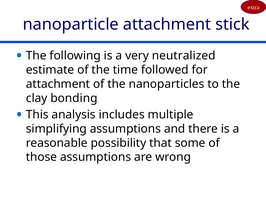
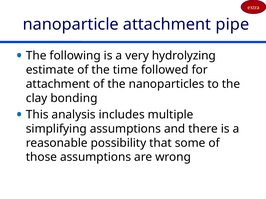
stick: stick -> pipe (232, 24)
neutralized: neutralized -> hydrolyzing (184, 56)
